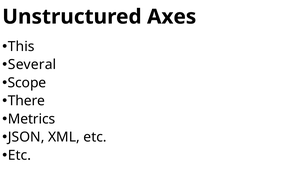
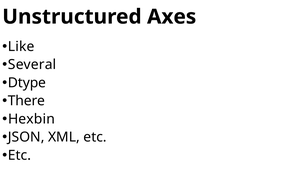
This: This -> Like (21, 47)
Scope: Scope -> Dtype (27, 83)
Metrics: Metrics -> Hexbin (31, 119)
